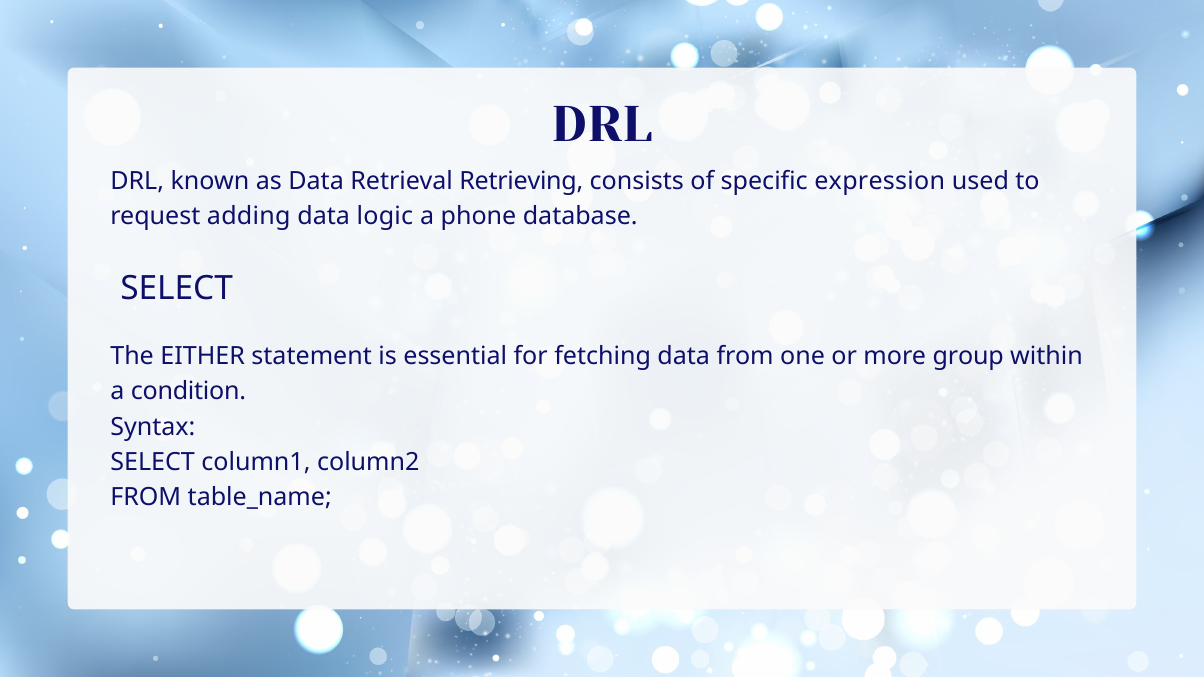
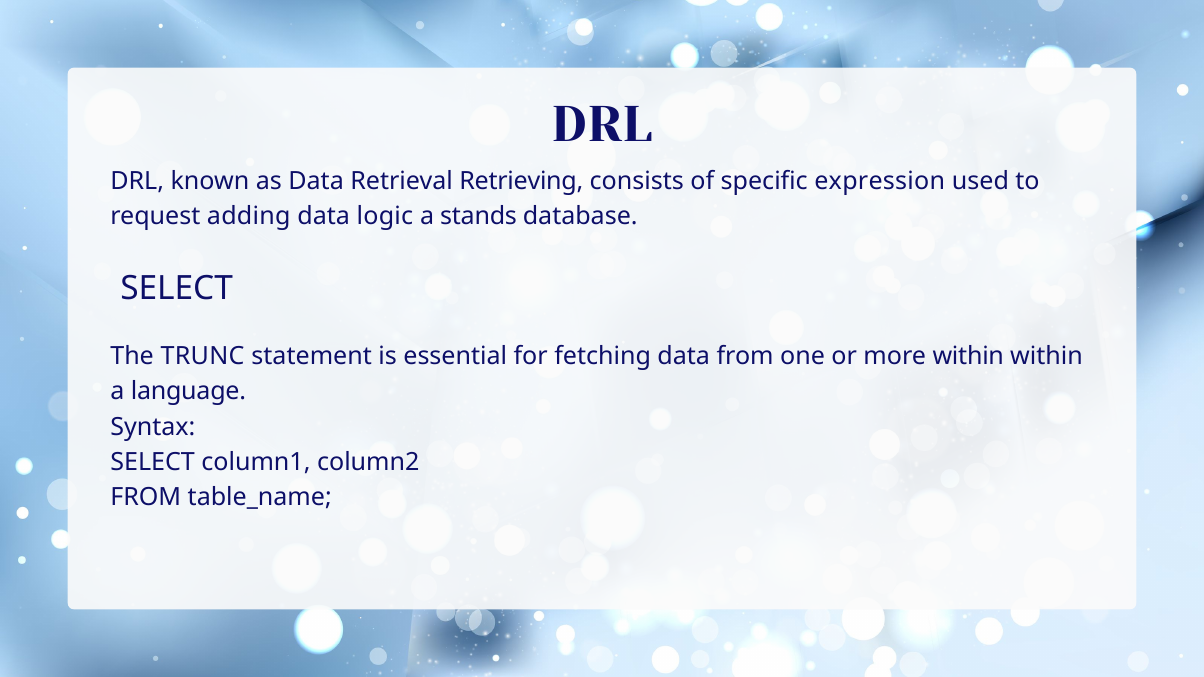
phone: phone -> stands (479, 216)
EITHER: EITHER -> TRUNC (203, 357)
more group: group -> within (968, 357)
condition: condition -> language (188, 392)
